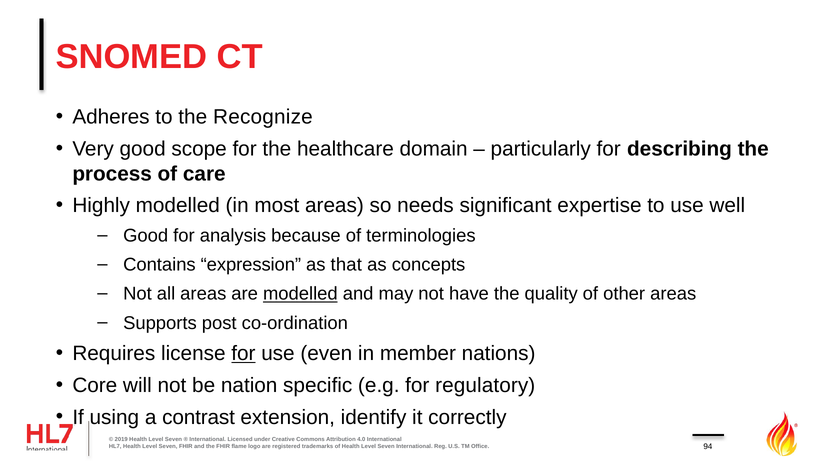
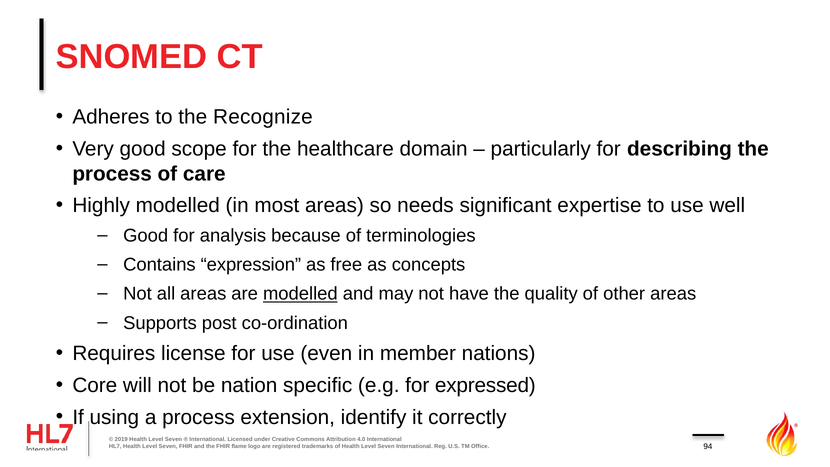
that: that -> free (346, 265)
for underline: present -> none (243, 353)
regulatory: regulatory -> expressed (485, 385)
a contrast: contrast -> process (198, 417)
